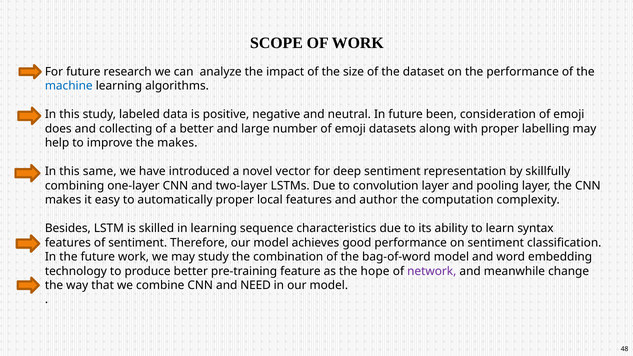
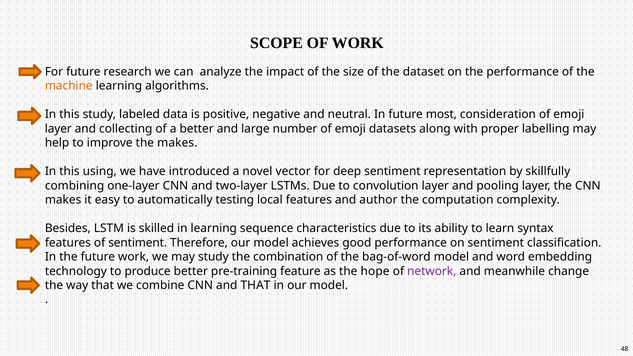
machine colour: blue -> orange (69, 86)
been: been -> most (441, 114)
does: does -> layer (58, 129)
same: same -> using (100, 171)
automatically proper: proper -> testing (235, 200)
and NEED: NEED -> THAT (255, 285)
